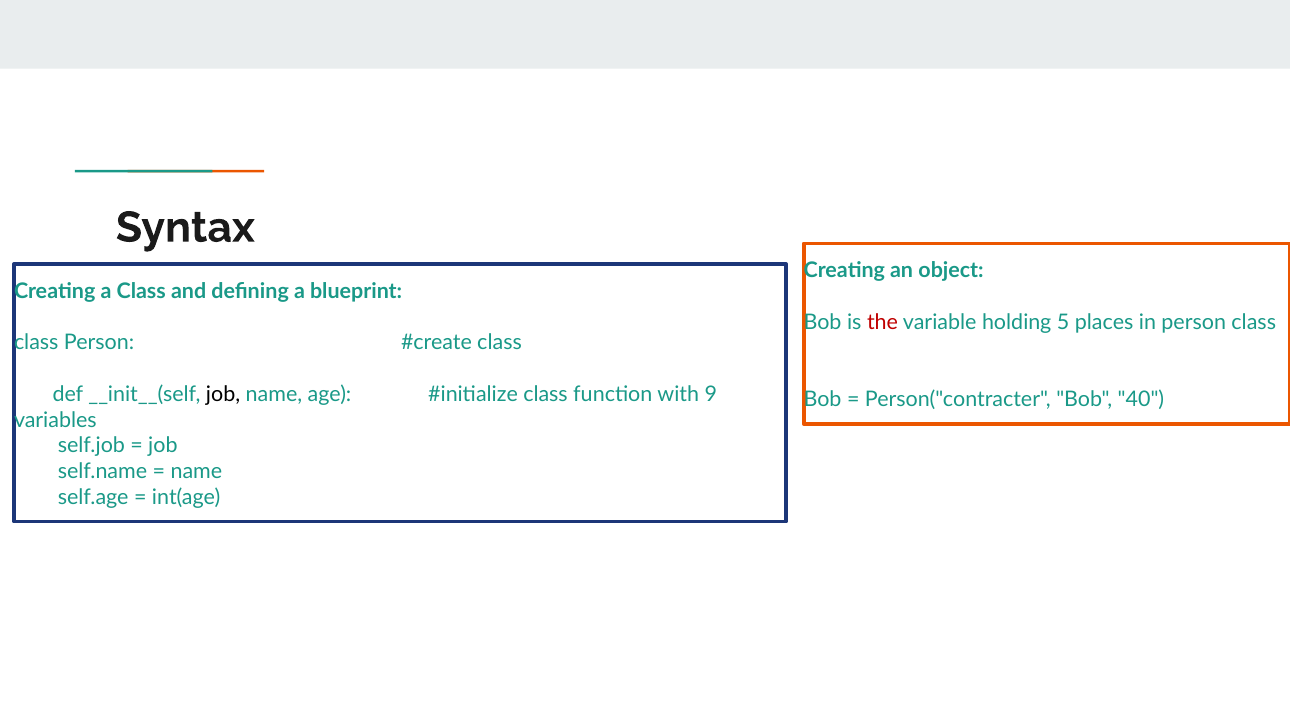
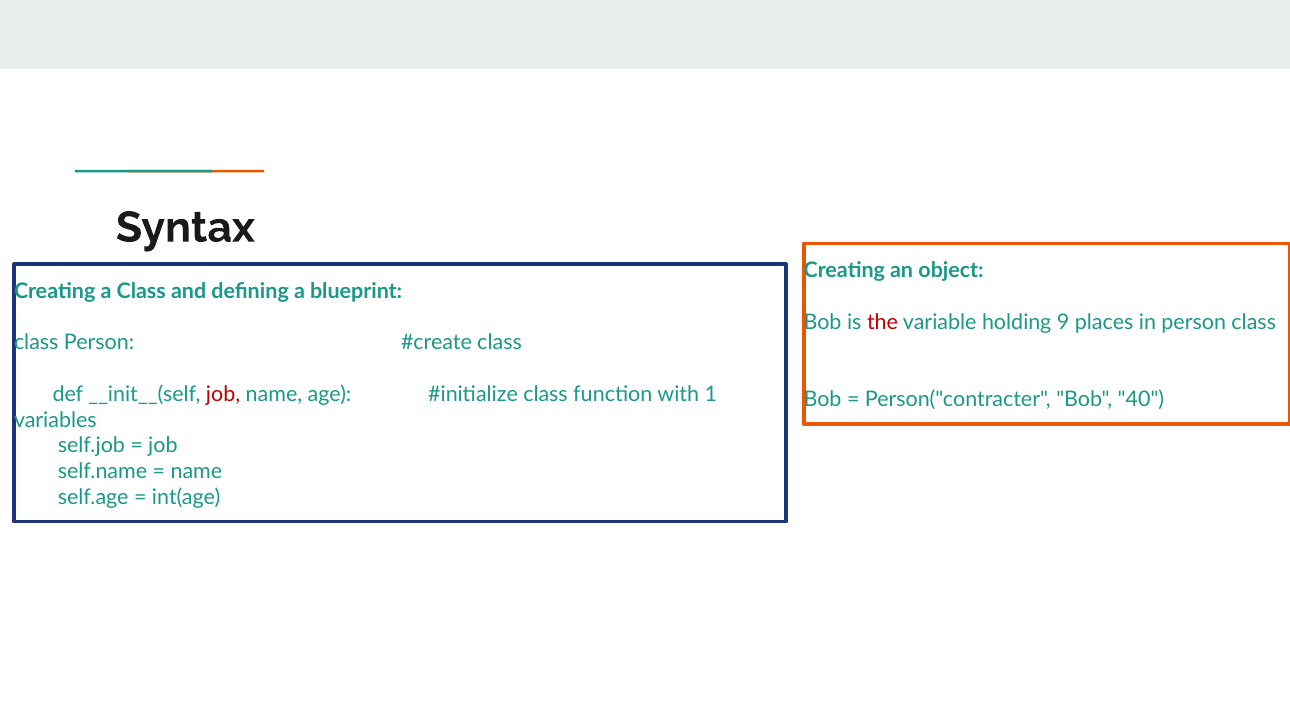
5: 5 -> 9 (1063, 323)
job colour: black -> red (223, 395)
9: 9 -> 1 (711, 395)
